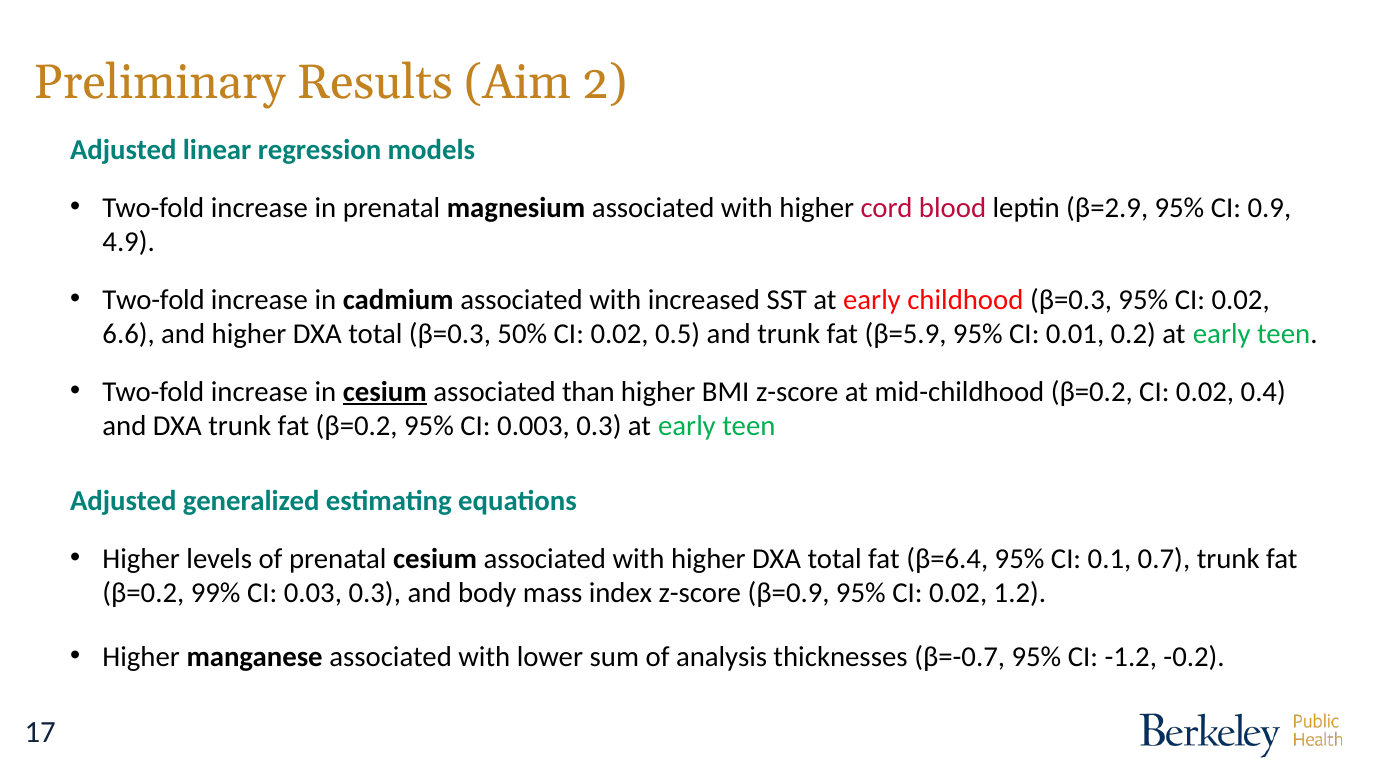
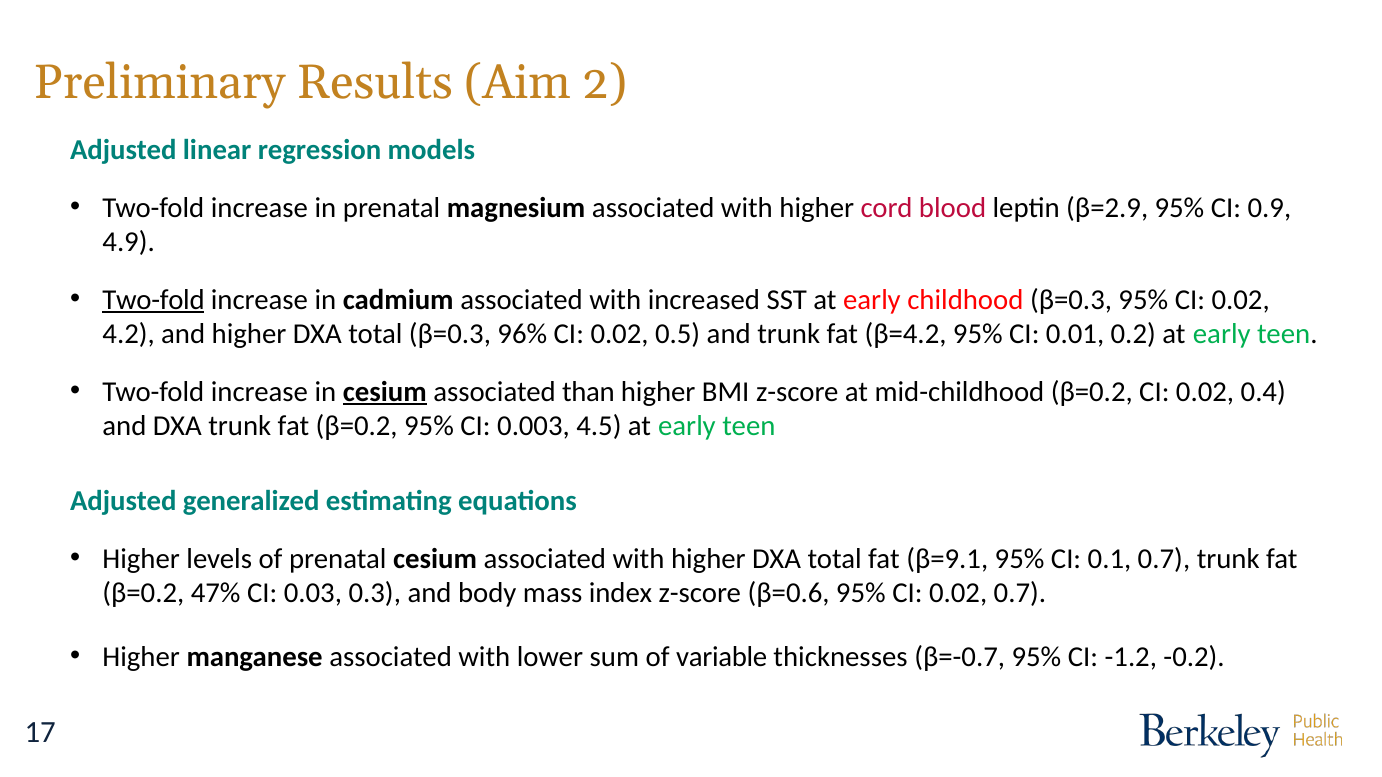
Two-fold underline: none -> present (154, 300)
6.6: 6.6 -> 4.2 (129, 334)
50%: 50% -> 96% (522, 334)
β=5.9: β=5.9 -> β=4.2 (906, 334)
0.003 0.3: 0.3 -> 4.5 (599, 427)
β=6.4: β=6.4 -> β=9.1 (947, 559)
99%: 99% -> 47% (216, 594)
β=0.9: β=0.9 -> β=0.6 (789, 594)
0.02 1.2: 1.2 -> 0.7 (1020, 594)
analysis: analysis -> variable (722, 657)
